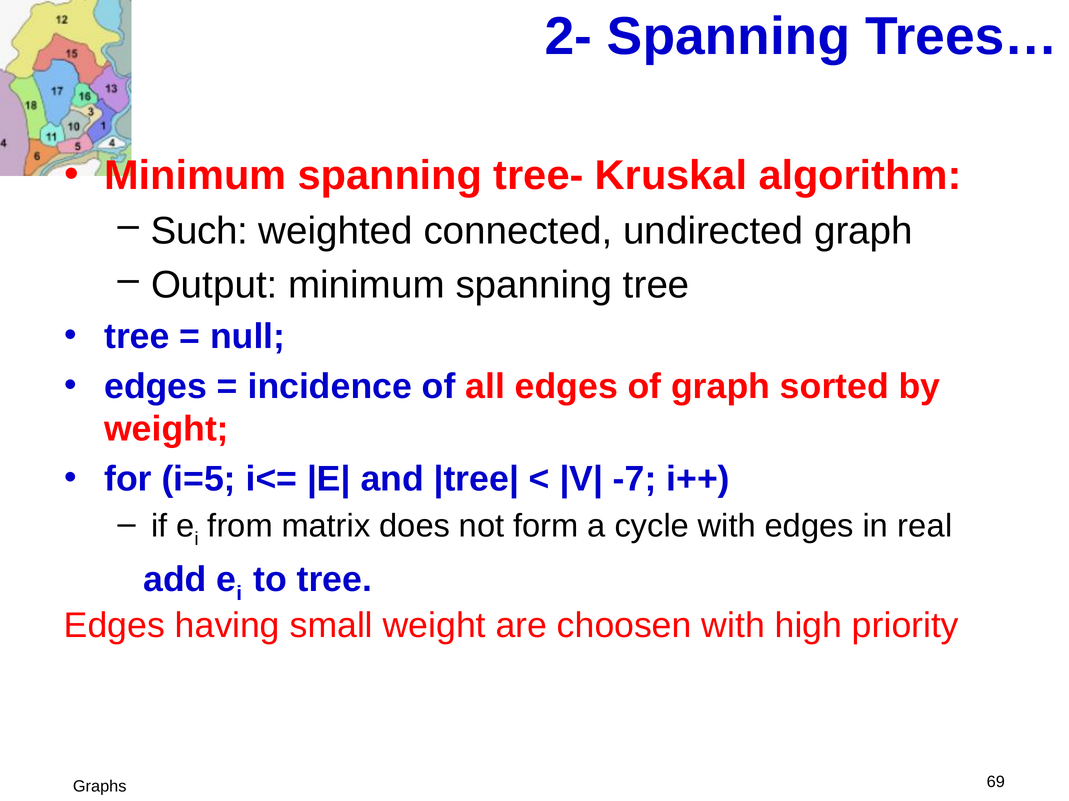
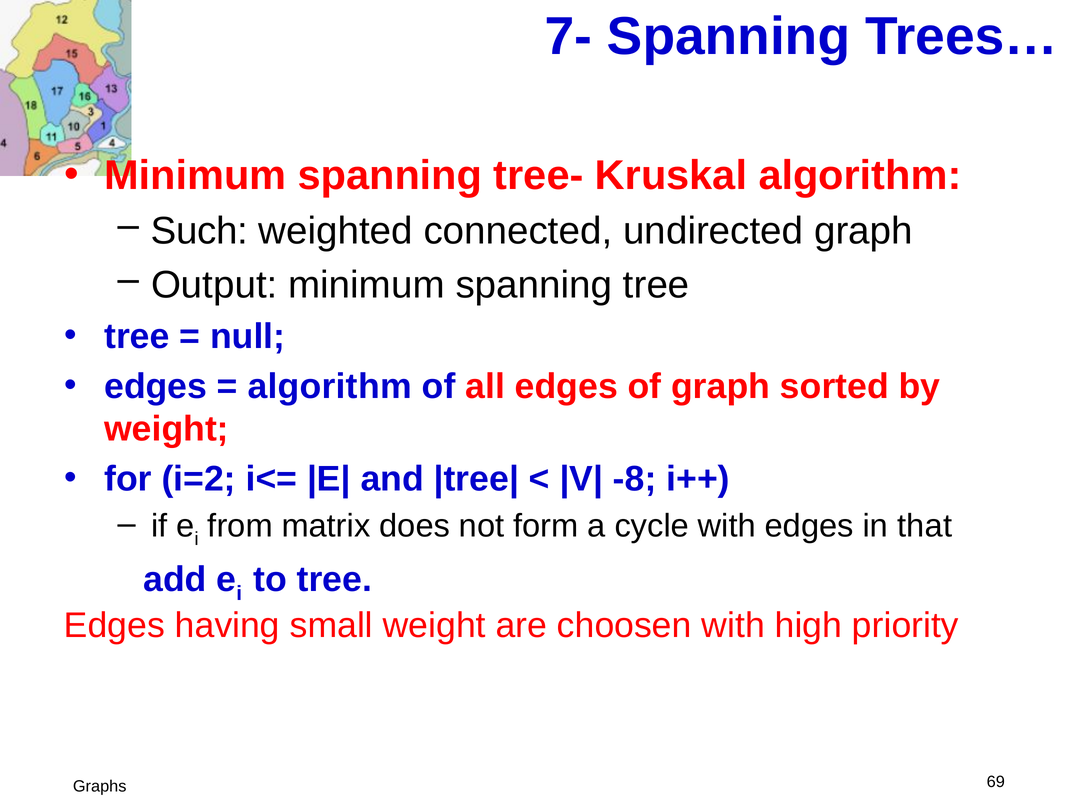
2-: 2- -> 7- (568, 37)
incidence: incidence -> algorithm (330, 387)
i=5: i=5 -> i=2 (199, 479)
-7: -7 -> -8 (635, 479)
real: real -> that (925, 527)
